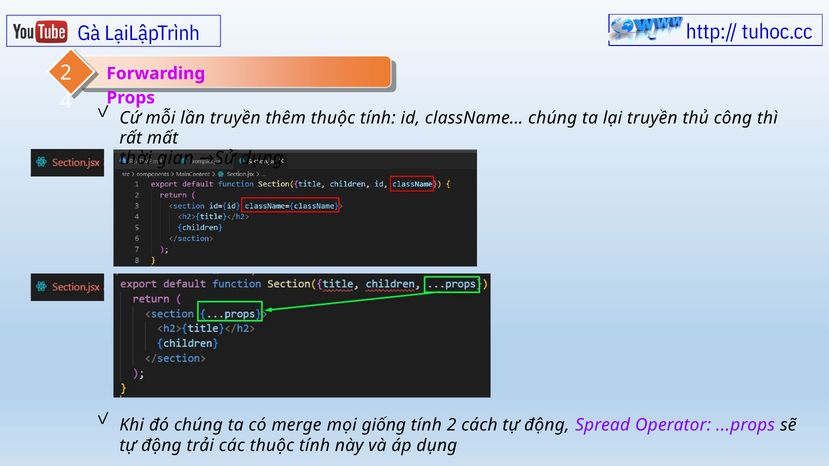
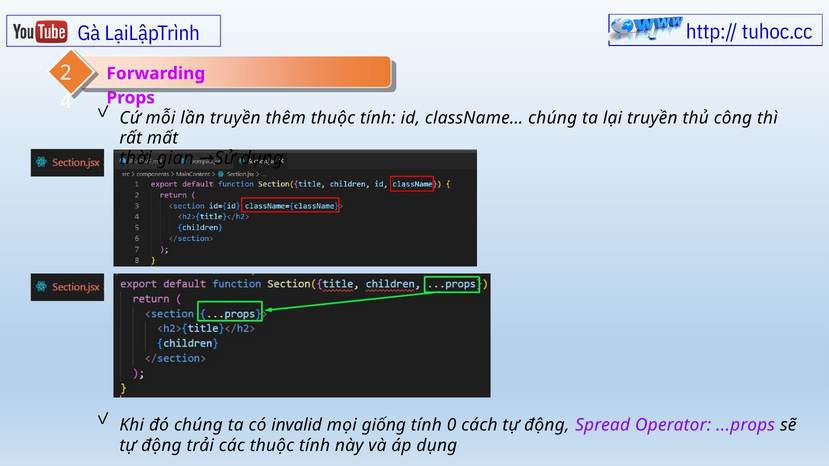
merge: merge -> invalid (297, 425)
tính 2: 2 -> 0 (452, 425)
